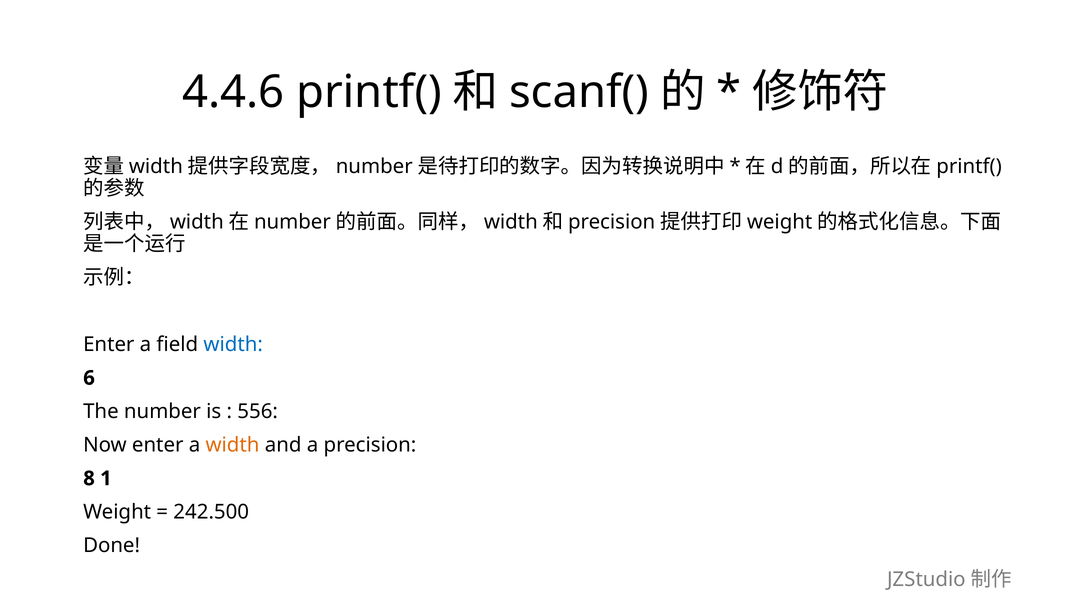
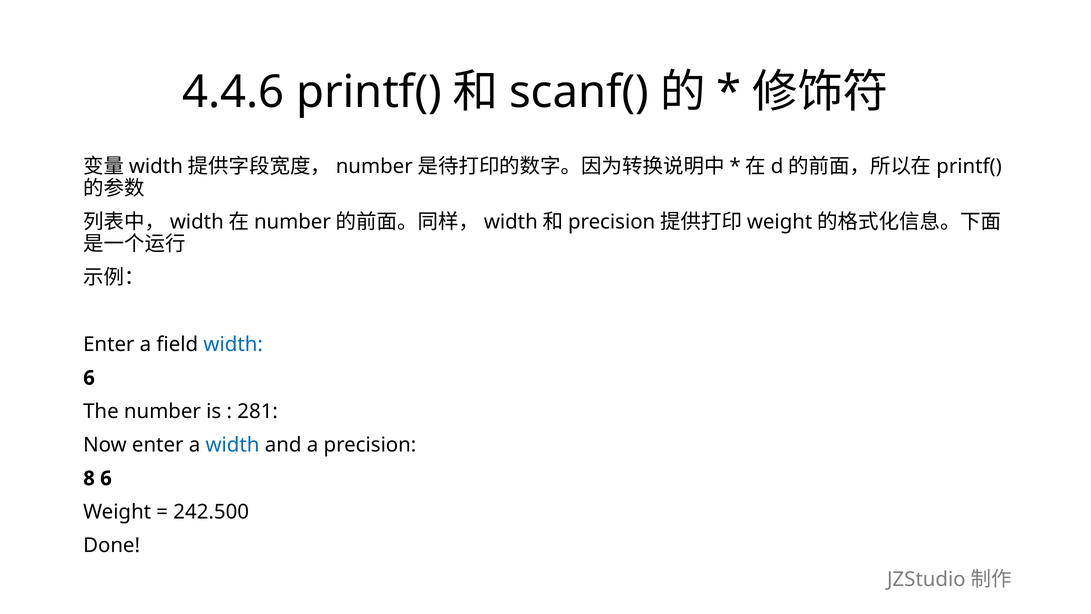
556: 556 -> 281 (258, 411)
width colour: orange -> blue (232, 445)
8 1: 1 -> 6 (106, 478)
